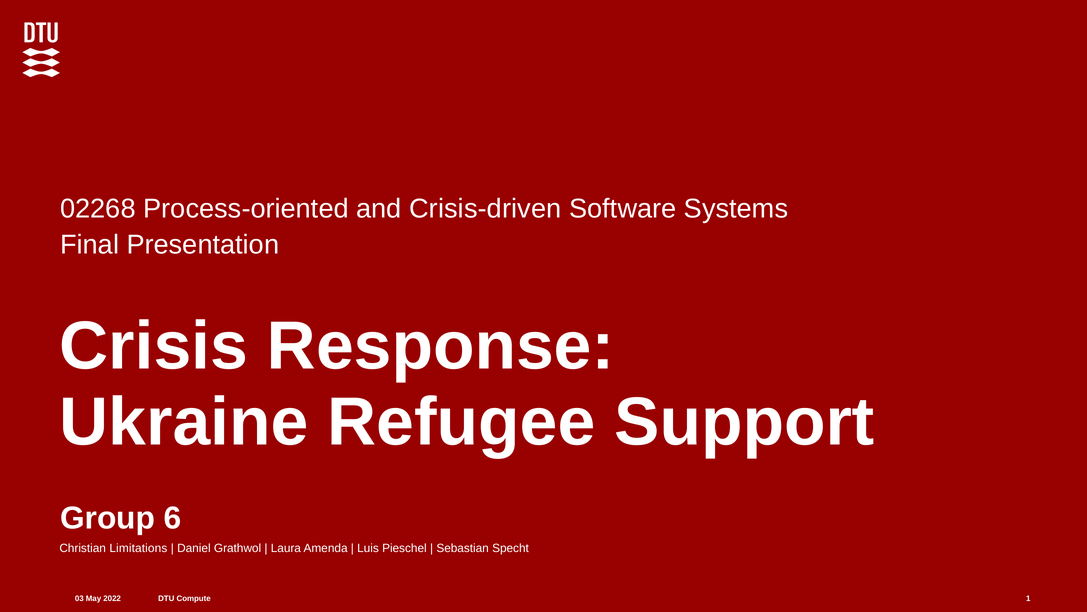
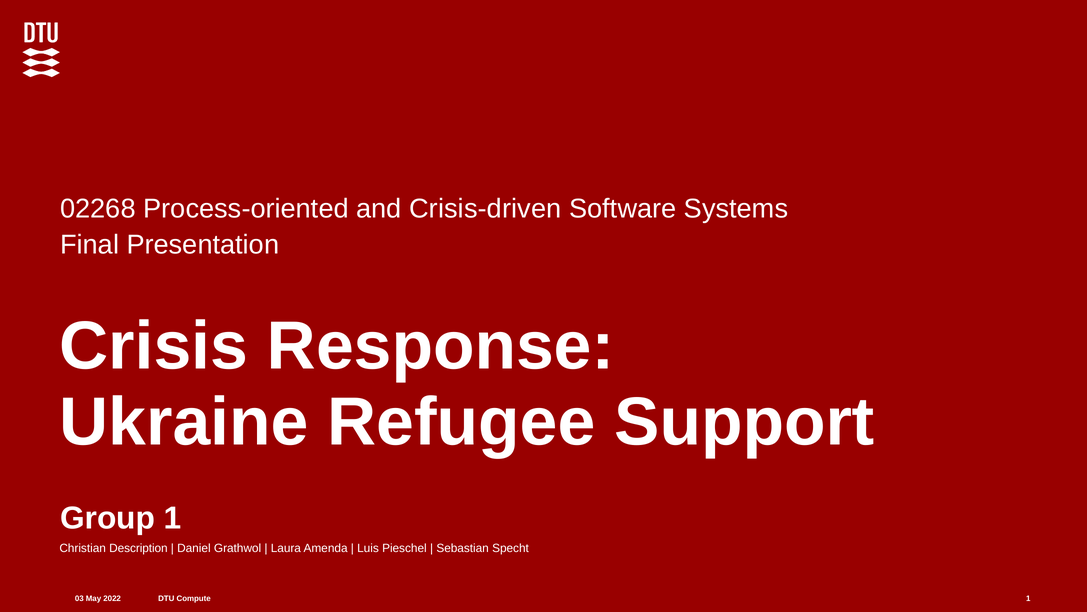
Group 6: 6 -> 1 (173, 518)
Limitations: Limitations -> Description (138, 548)
